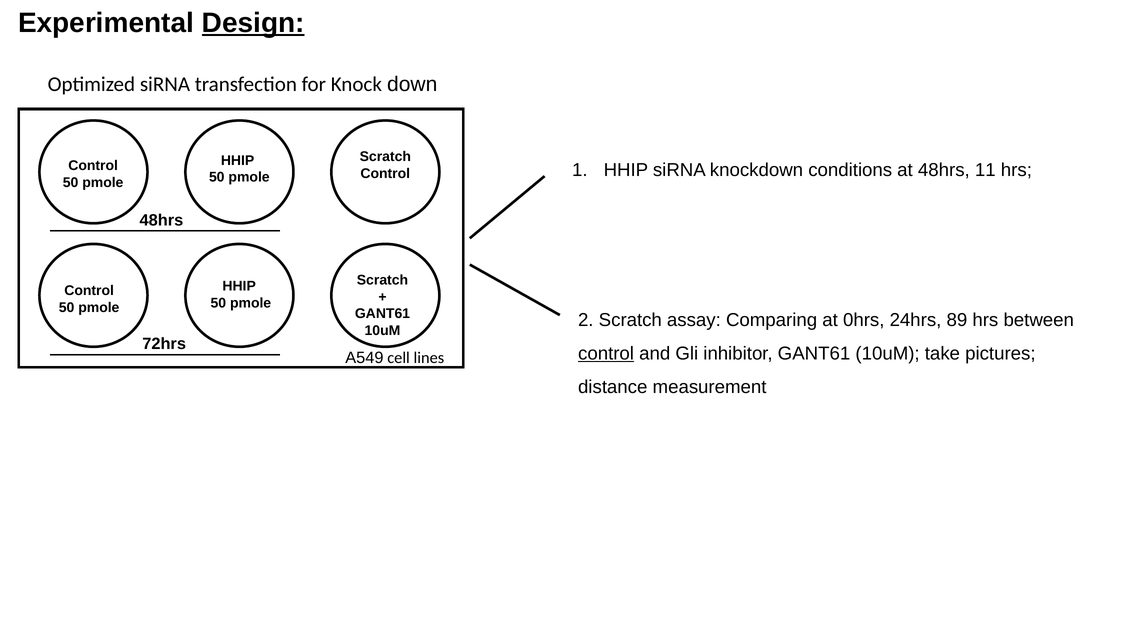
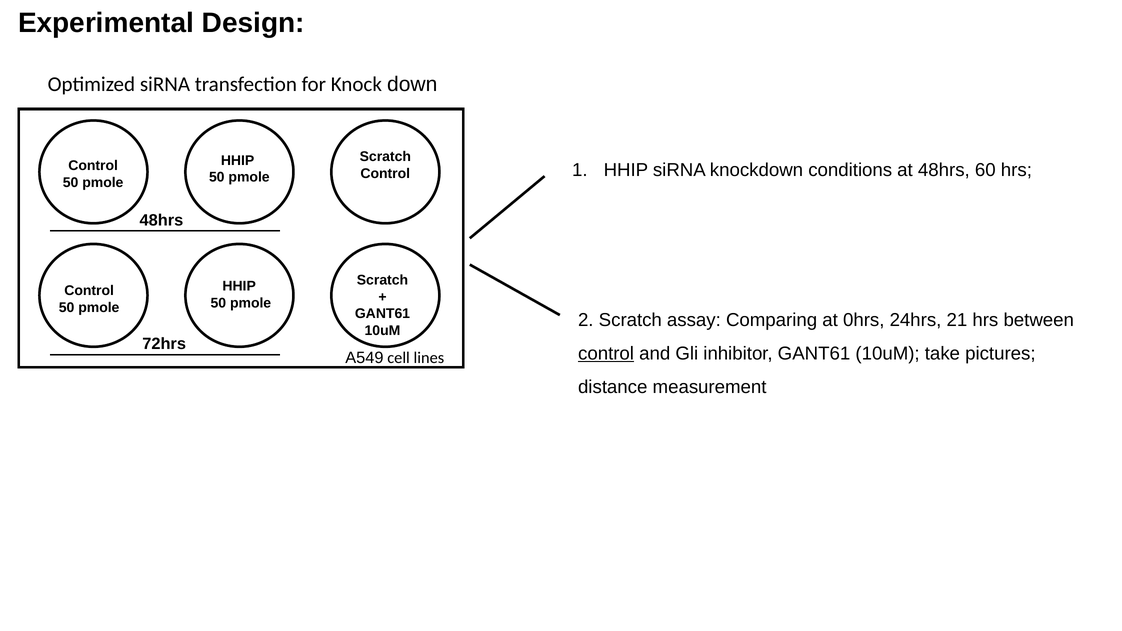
Design underline: present -> none (253, 23)
11: 11 -> 60 (985, 170)
89: 89 -> 21 (957, 320)
